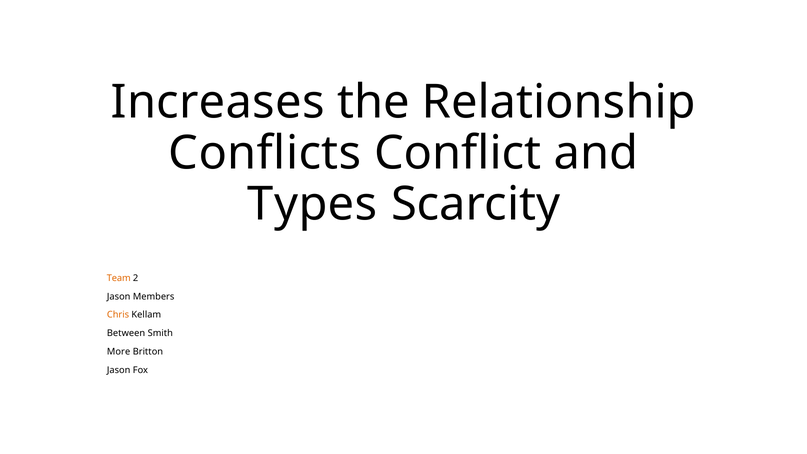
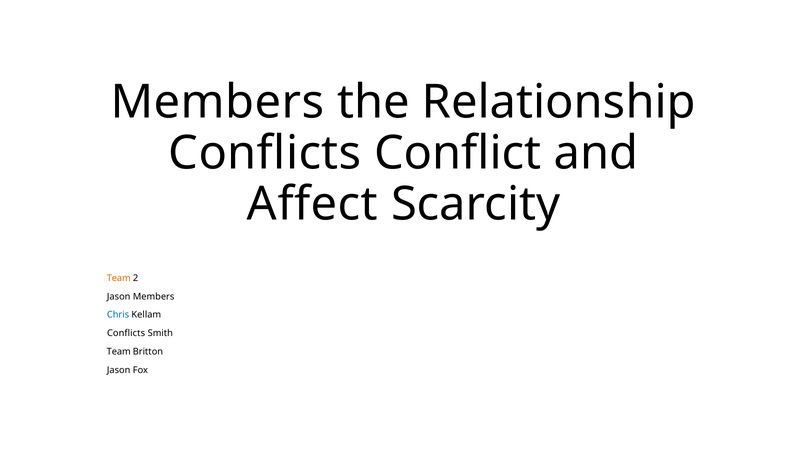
Increases: Increases -> Members (218, 102)
Types: Types -> Affect (312, 204)
Chris colour: orange -> blue (118, 315)
Between: Between -> Conflicts (126, 333)
More: More -> Team (119, 352)
